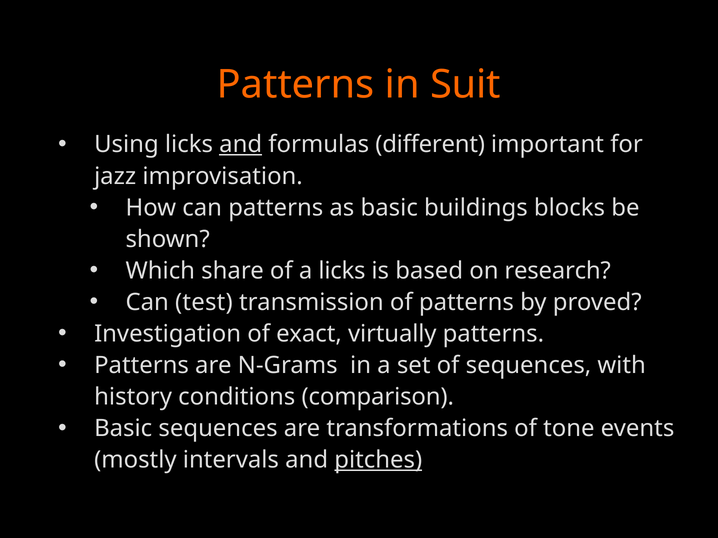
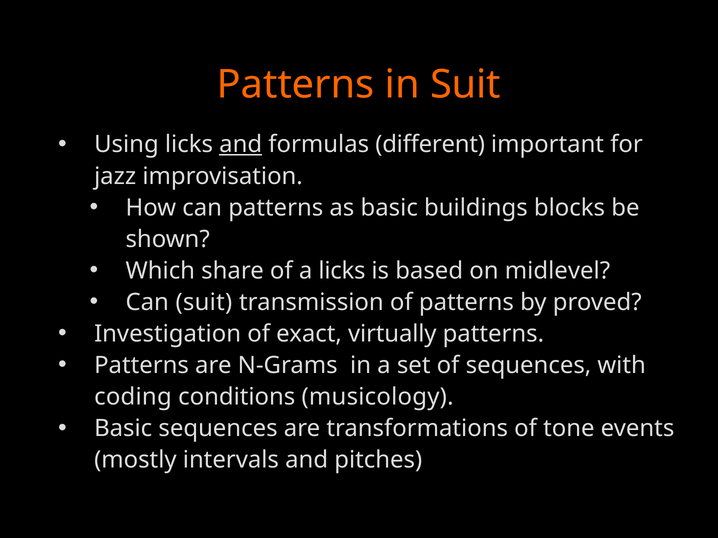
research: research -> midlevel (558, 271)
Can test: test -> suit (204, 303)
history: history -> coding (133, 397)
comparison: comparison -> musicology (378, 397)
pitches underline: present -> none (378, 460)
